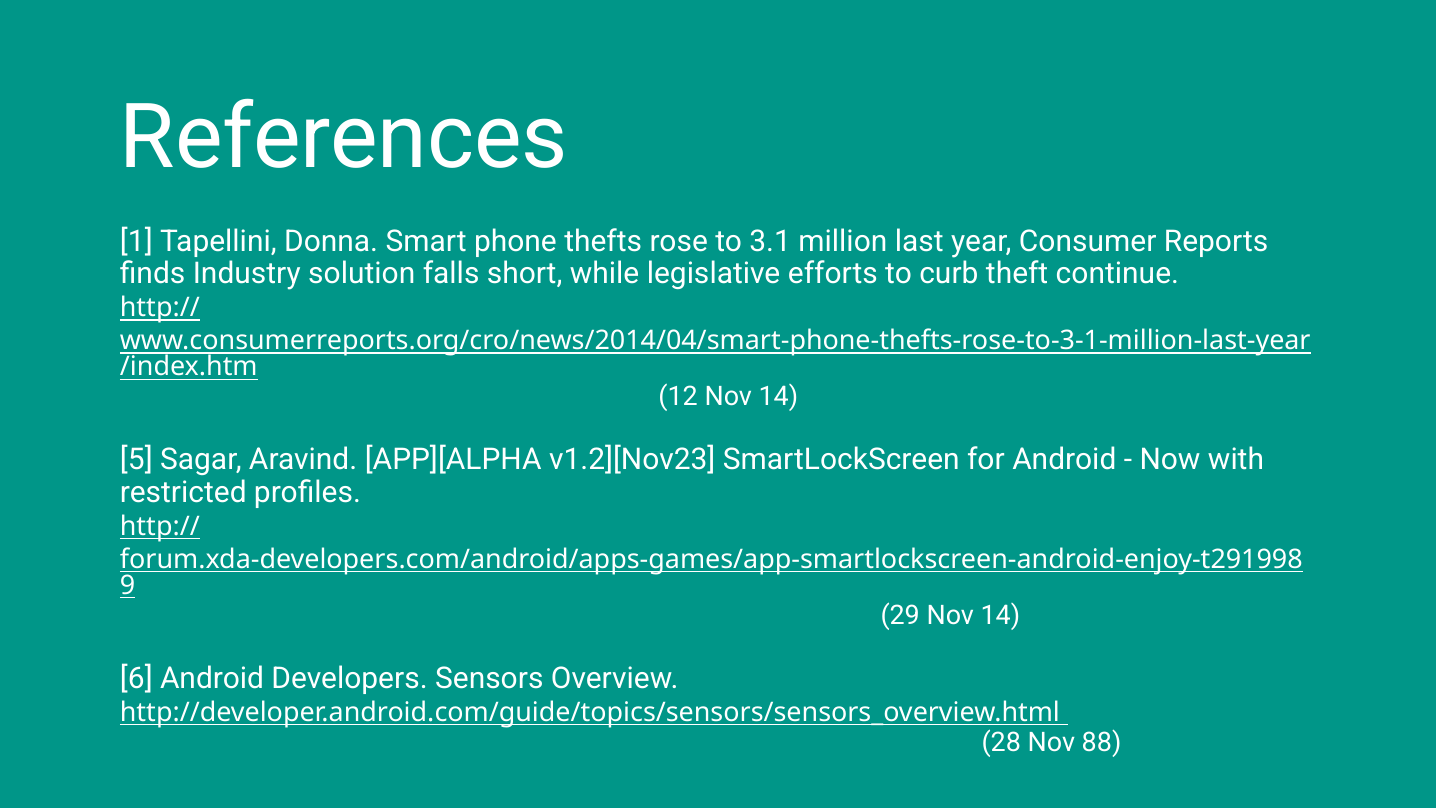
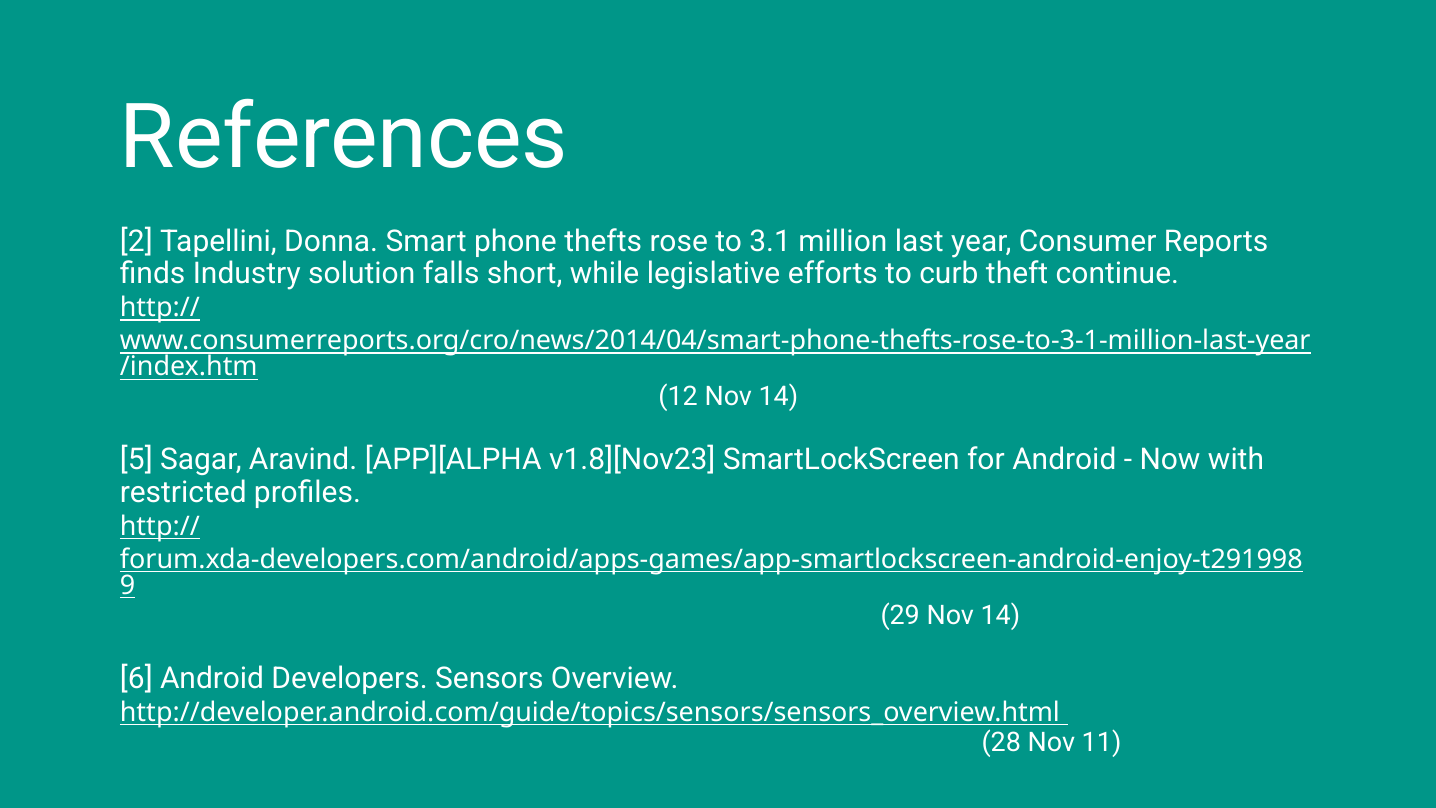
1: 1 -> 2 (136, 241)
v1.2][Nov23: v1.2][Nov23 -> v1.8][Nov23 (632, 460)
88: 88 -> 11 (1102, 742)
